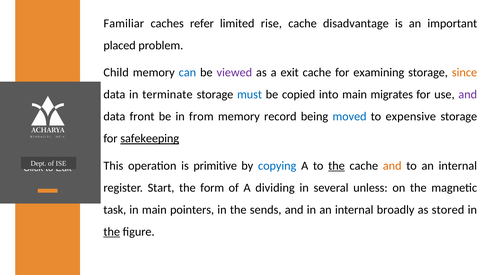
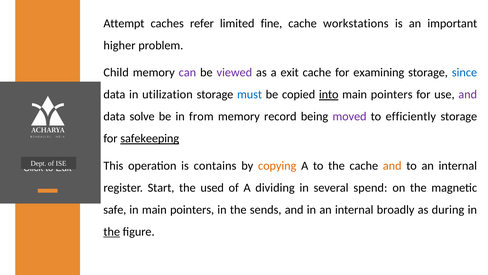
Familiar: Familiar -> Attempt (124, 23)
rise: rise -> fine (271, 23)
disadvantage: disadvantage -> workstations (356, 23)
placed: placed -> higher (119, 45)
can colour: blue -> purple (187, 72)
since colour: orange -> blue (464, 72)
terminate: terminate -> utilization (167, 94)
into underline: none -> present (329, 94)
migrates: migrates -> pointers (392, 94)
front: front -> solve (142, 116)
moved colour: blue -> purple (350, 116)
expensive: expensive -> efficiently (411, 116)
primitive: primitive -> contains (215, 165)
copying colour: blue -> orange (277, 165)
the underline: present -> none (336, 165)
form: form -> used (212, 187)
unless: unless -> spend (370, 187)
task: task -> safe (115, 209)
stored: stored -> during (448, 209)
